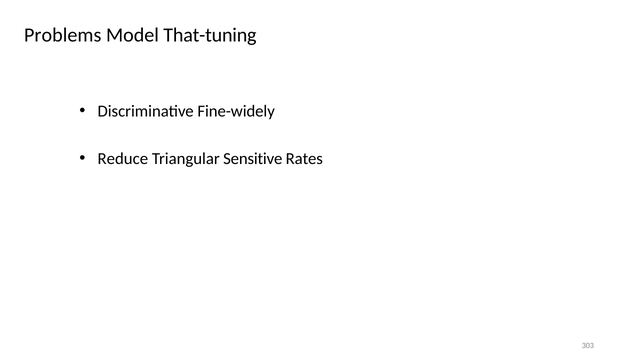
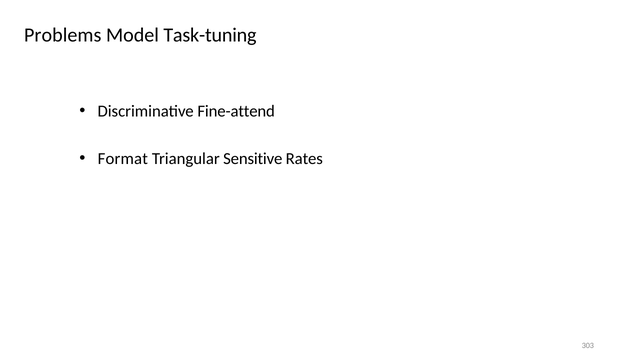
That-tuning: That-tuning -> Task-tuning (210, 35)
Fine-widely: Fine-widely -> Fine-attend (236, 111)
Reduce: Reduce -> Format (123, 159)
